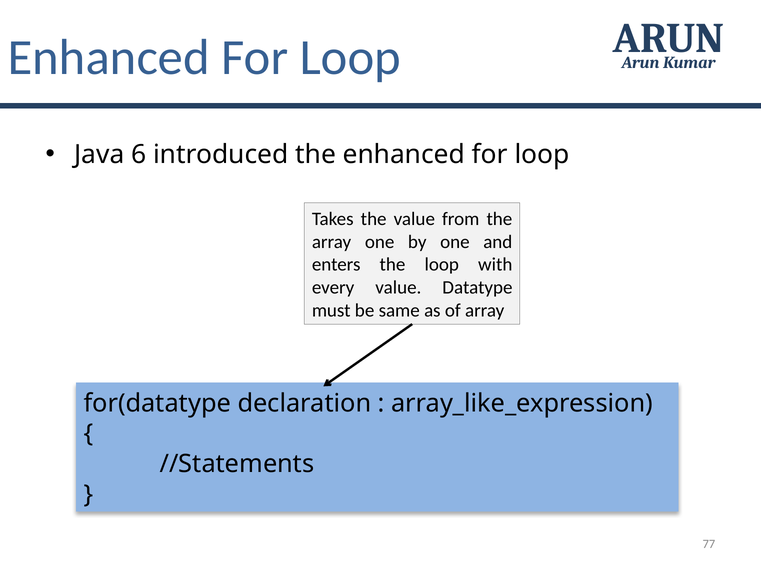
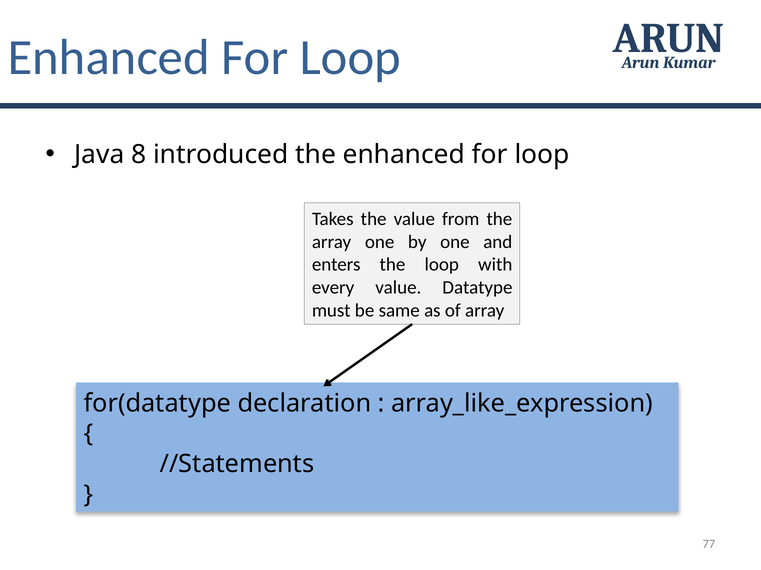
6: 6 -> 8 (139, 155)
